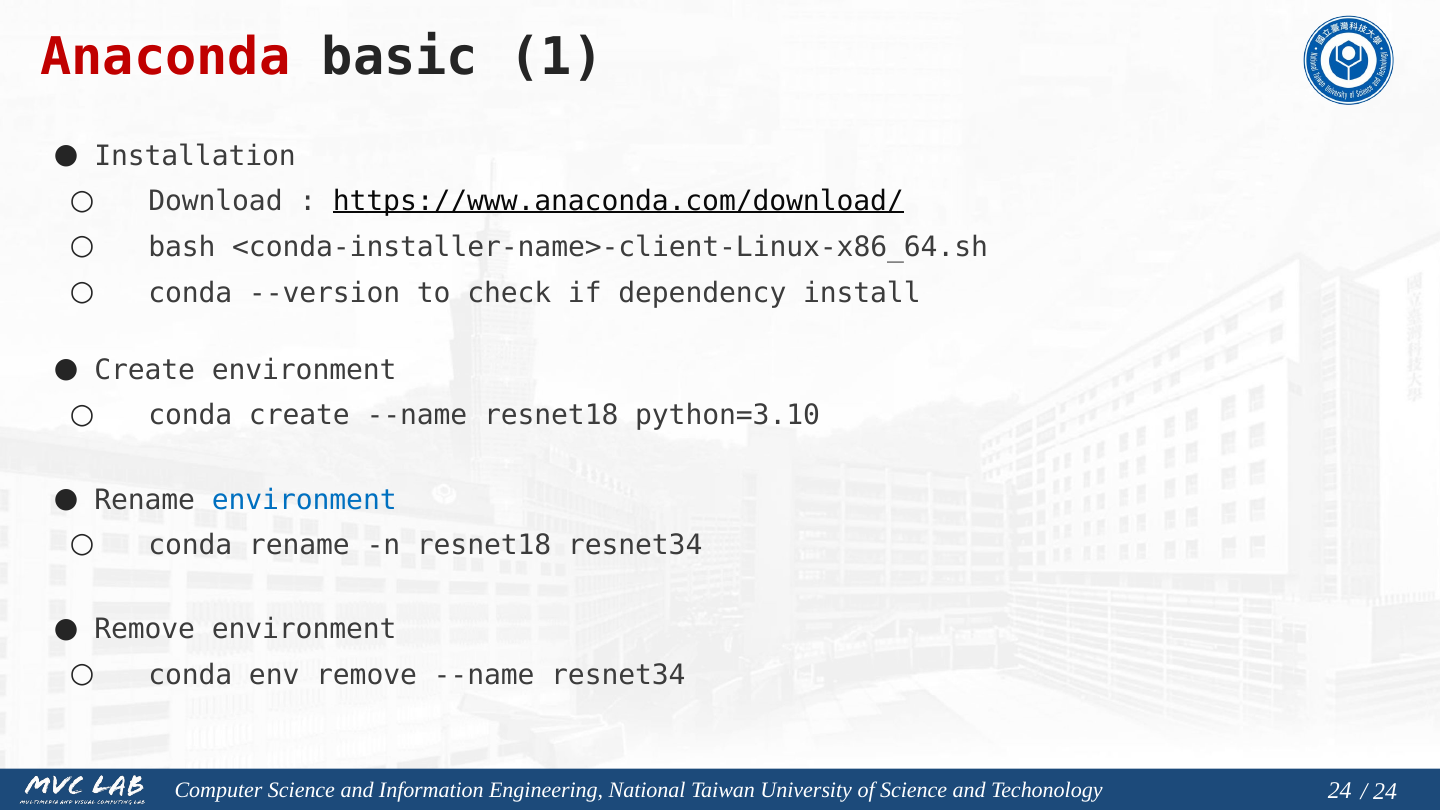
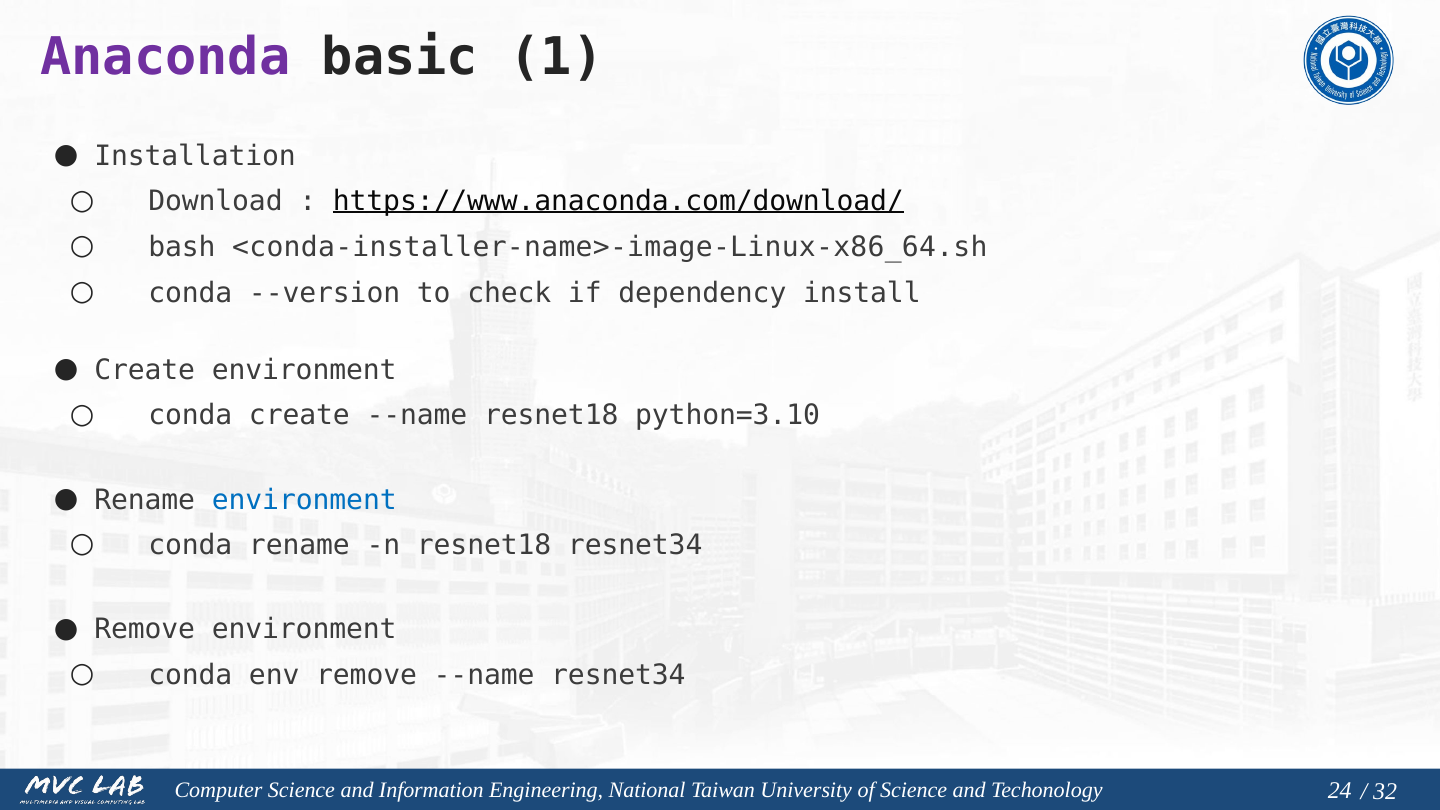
Anaconda colour: red -> purple (165, 58)
<conda-installer-name>-client-Linux-x86_64.sh: <conda-installer-name>-client-Linux-x86_64.sh -> <conda-installer-name>-image-Linux-x86_64.sh (610, 247)
24: 24 -> 32 (1385, 791)
